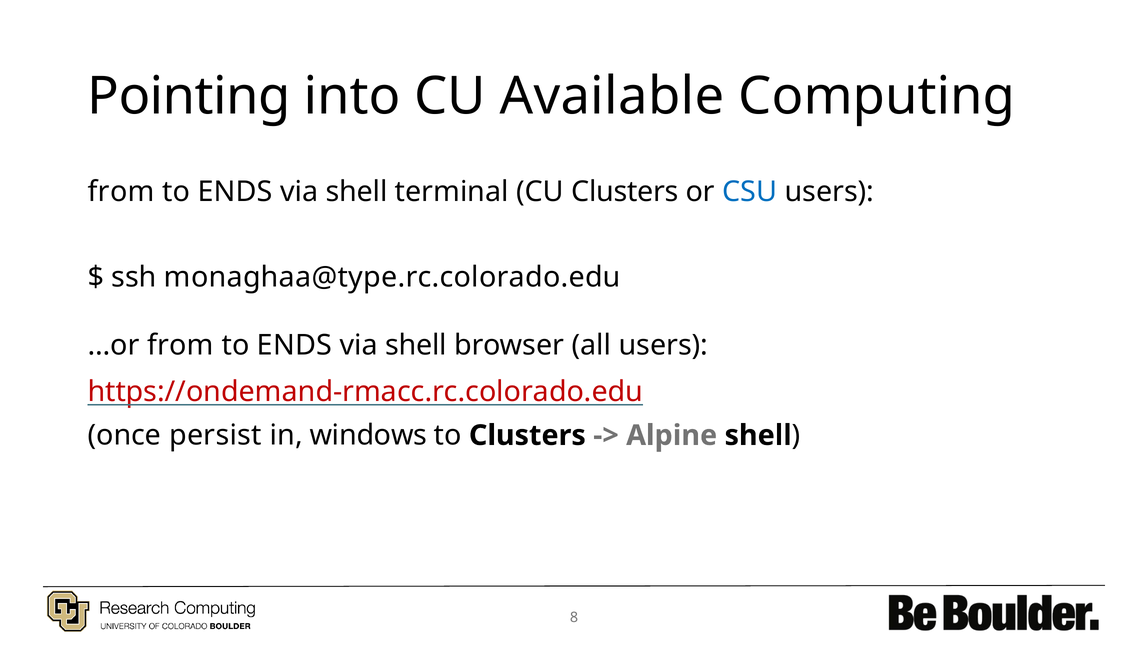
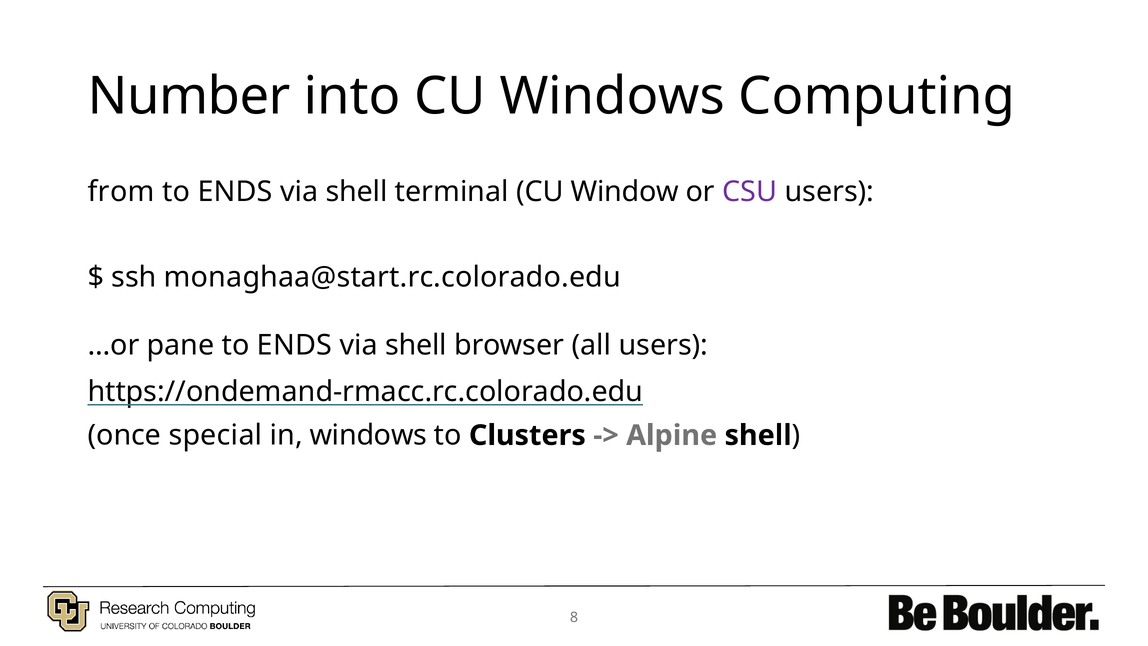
Pointing: Pointing -> Number (189, 96)
CU Available: Available -> Windows (612, 96)
CU Clusters: Clusters -> Window (625, 191)
CSU colour: blue -> purple (750, 191)
monaghaa@type.rc.colorado.edu: monaghaa@type.rc.colorado.edu -> monaghaa@start.rc.colorado.edu (392, 277)
…or from: from -> pane (181, 345)
https://ondemand-rmacc.rc.colorado.edu colour: red -> black (365, 391)
persist: persist -> special (215, 435)
